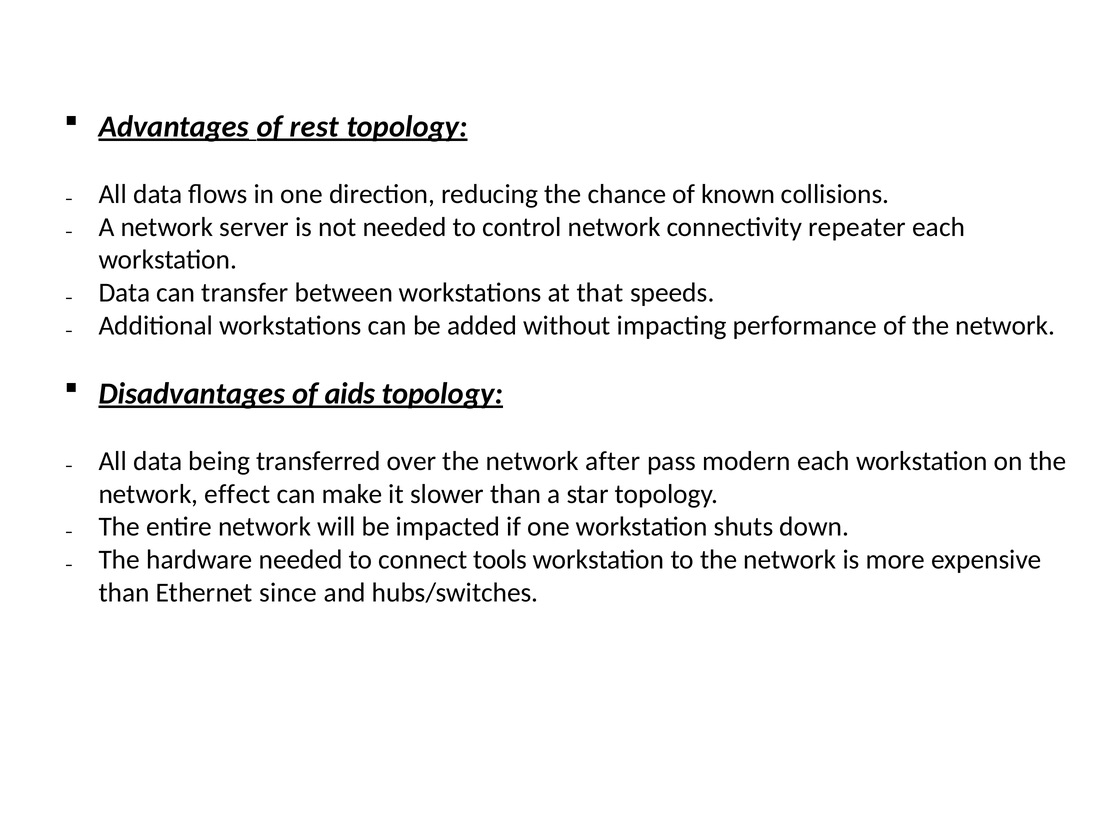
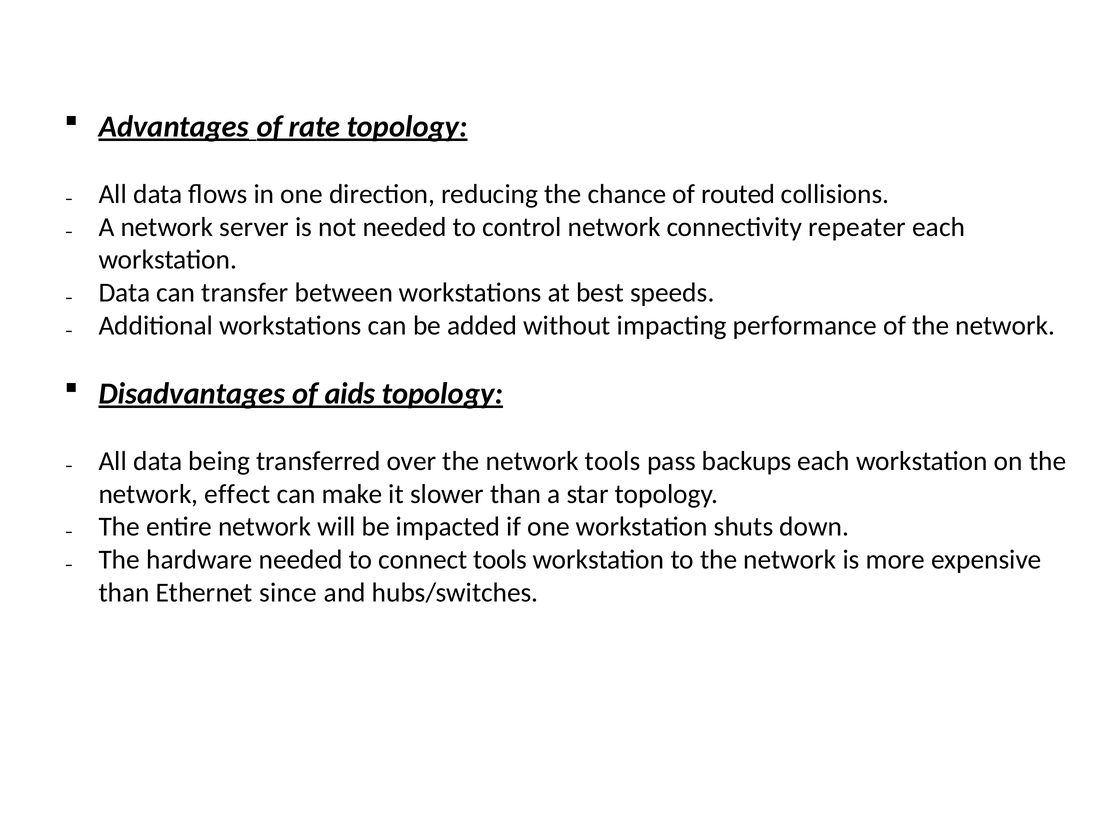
rest: rest -> rate (315, 127)
known: known -> routed (738, 194)
that: that -> best (600, 293)
network after: after -> tools (613, 461)
modern: modern -> backups (747, 461)
